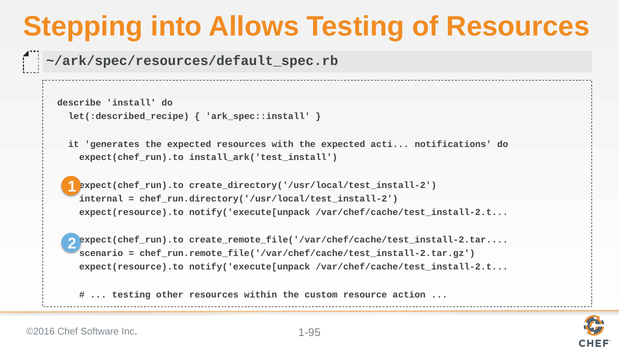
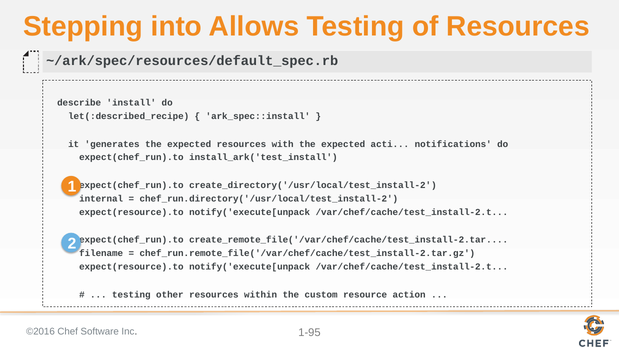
scenario: scenario -> filename (101, 253)
